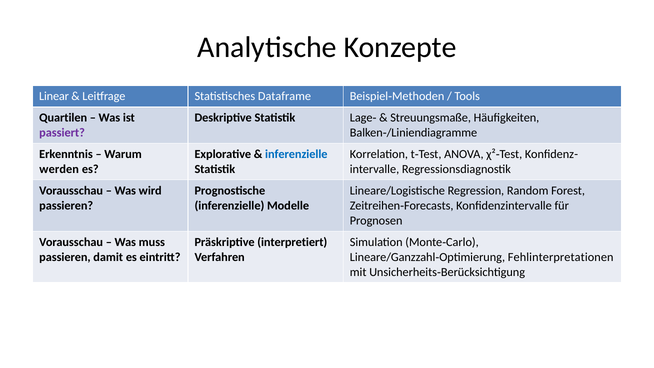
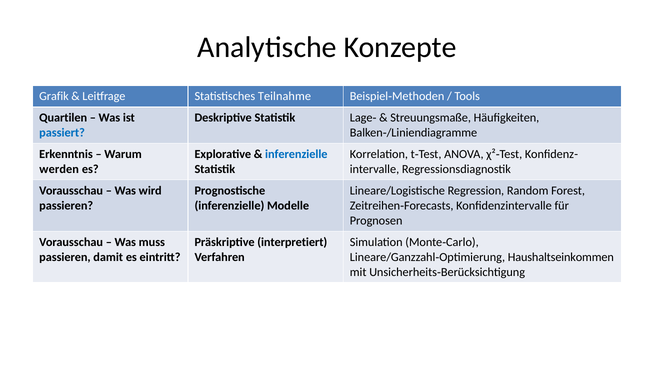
Linear: Linear -> Grafik (54, 96)
Dataframe: Dataframe -> Teilnahme (284, 96)
passiert colour: purple -> blue (62, 133)
Fehlinterpretationen: Fehlinterpretationen -> Haushaltseinkommen (561, 257)
